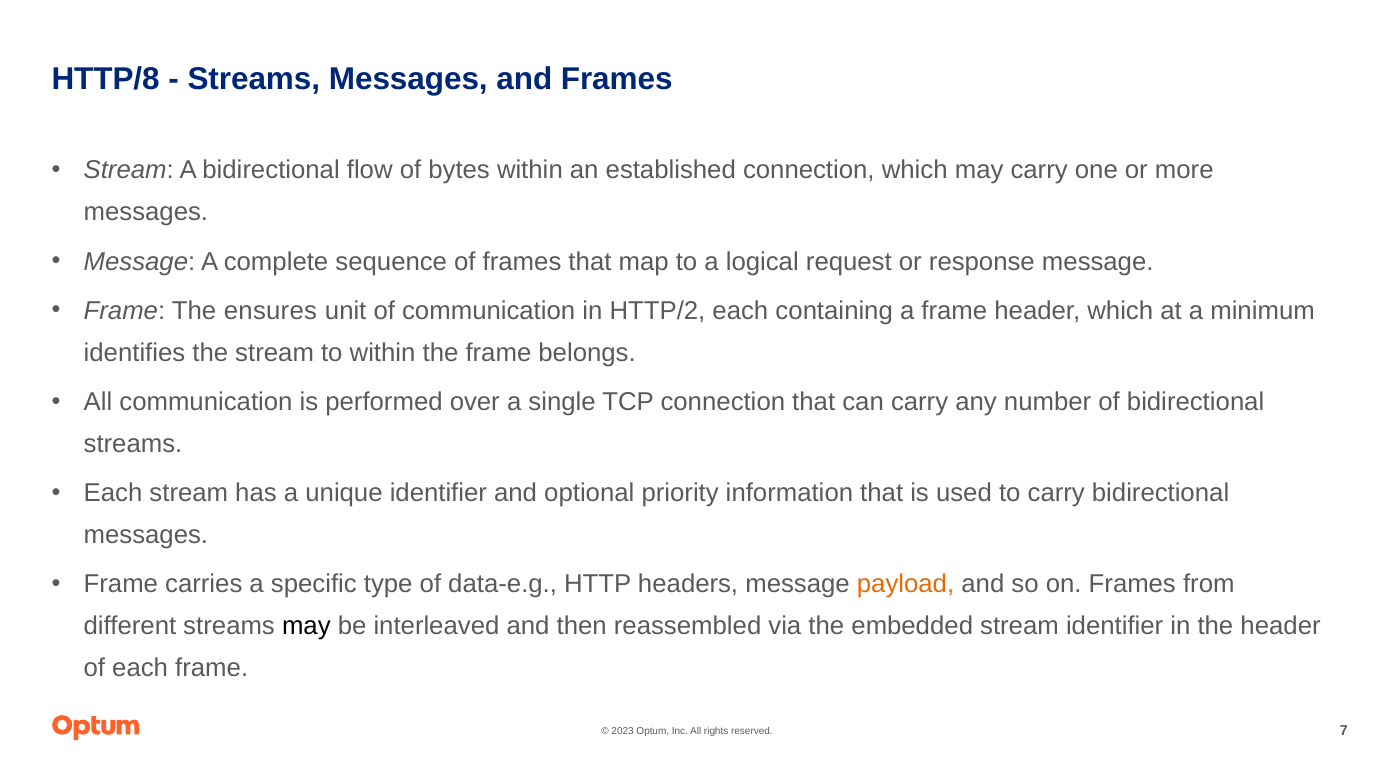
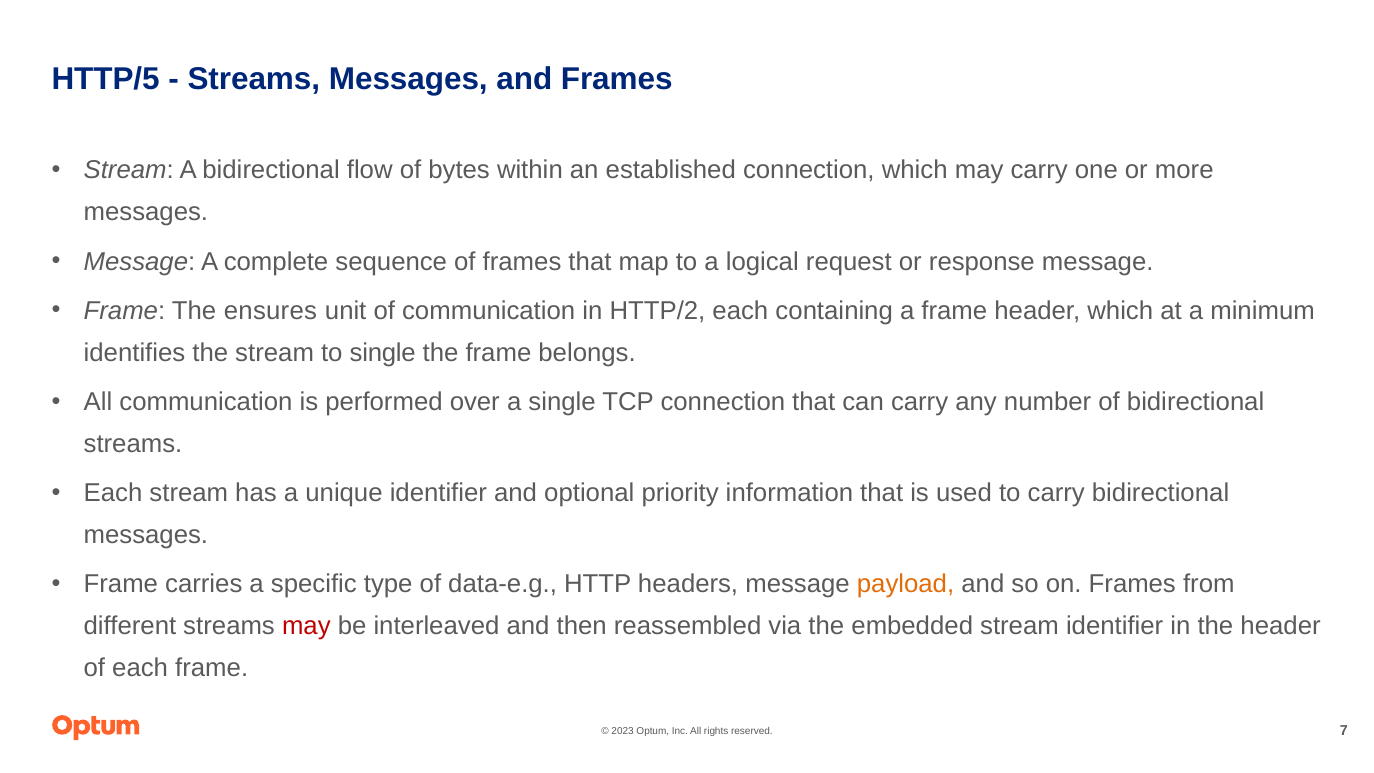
HTTP/8: HTTP/8 -> HTTP/5 (106, 79)
to within: within -> single (383, 353)
may colour: black -> red (306, 626)
